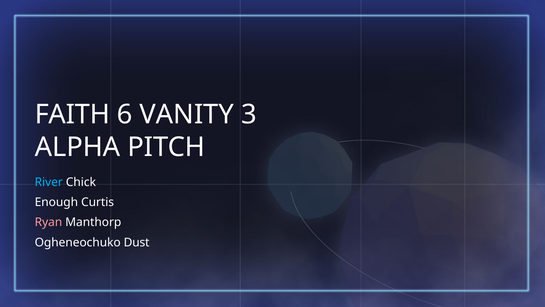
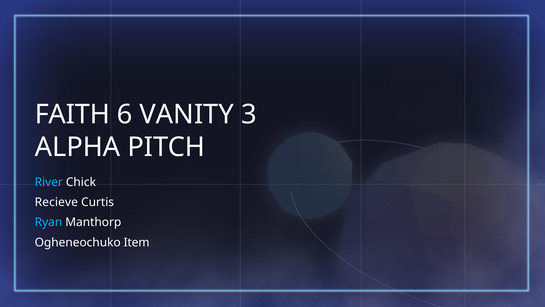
Enough: Enough -> Recieve (56, 202)
Ryan colour: pink -> light blue (48, 222)
Dust: Dust -> Item (137, 242)
